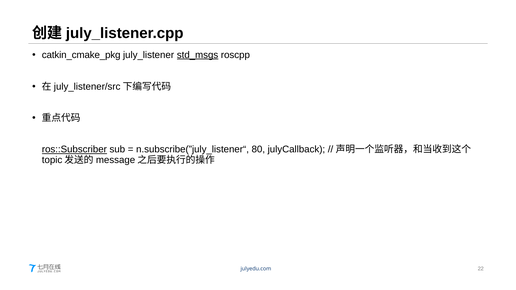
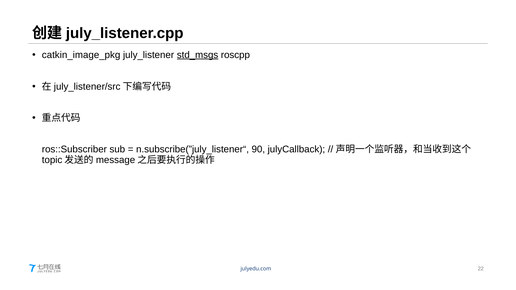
catkin_cmake_pkg: catkin_cmake_pkg -> catkin_image_pkg (81, 55)
ros::Subscriber underline: present -> none (74, 150)
80: 80 -> 90 (258, 150)
